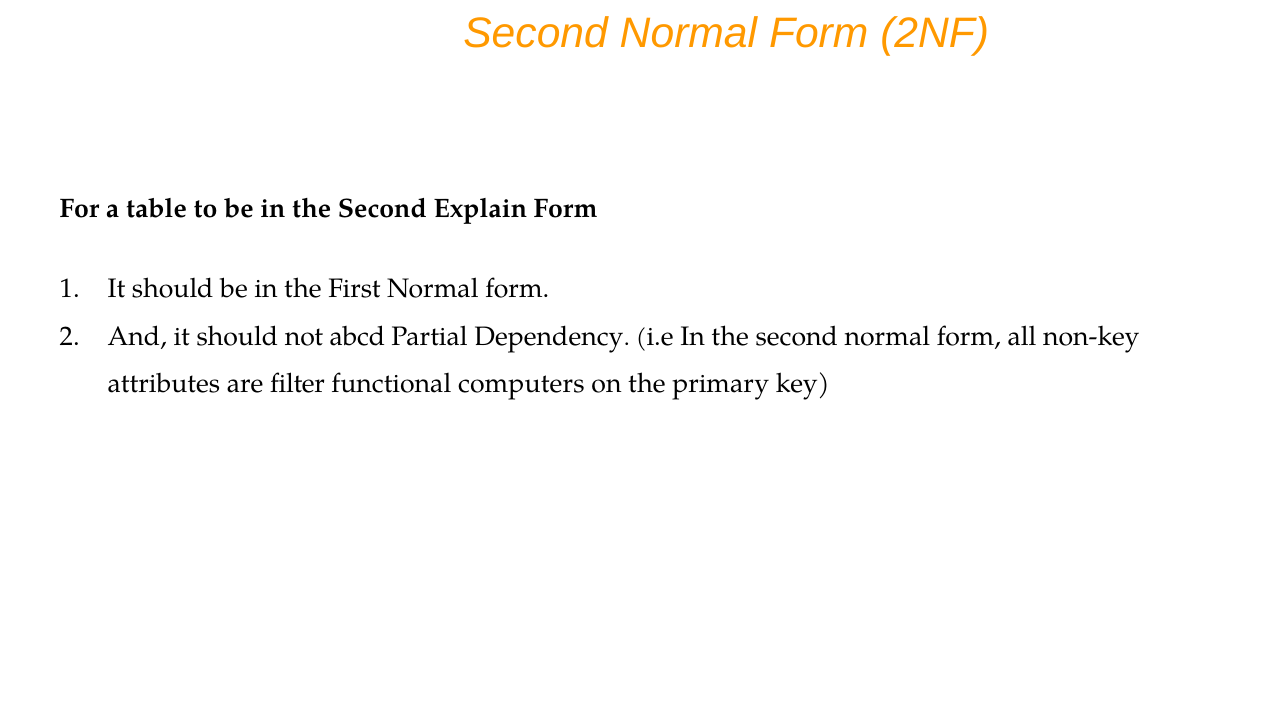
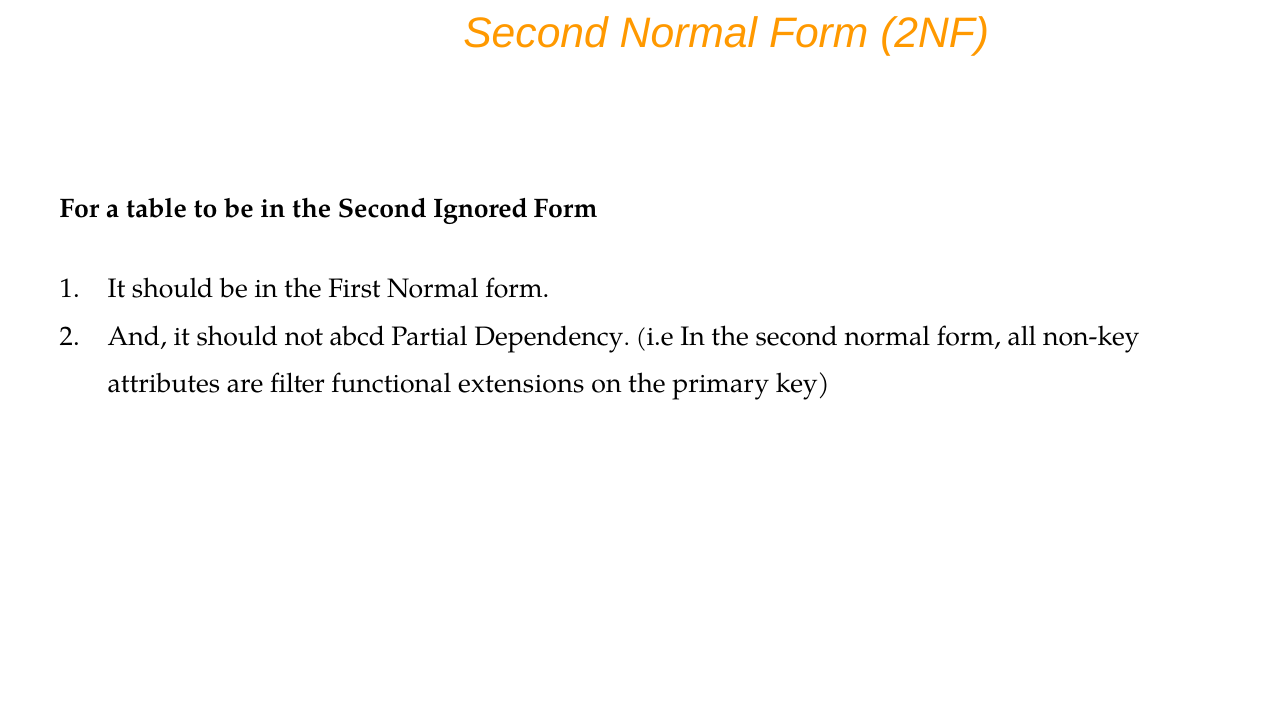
Explain: Explain -> Ignored (480, 209)
computers: computers -> extensions (521, 384)
